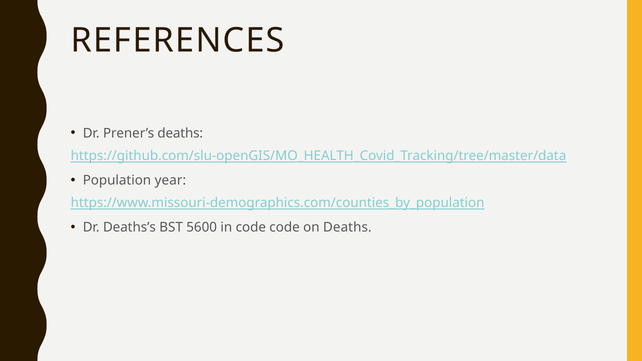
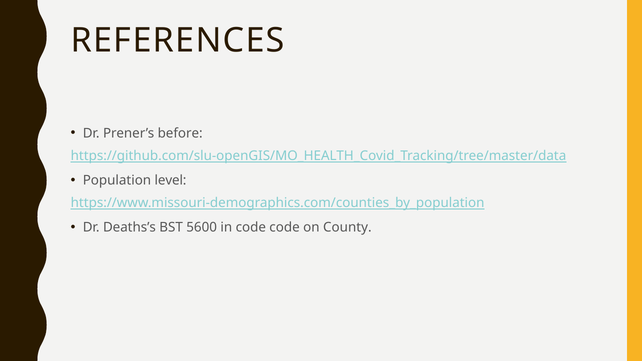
Prener’s deaths: deaths -> before (180, 133)
year: year -> level (171, 180)
on Deaths: Deaths -> County (347, 228)
